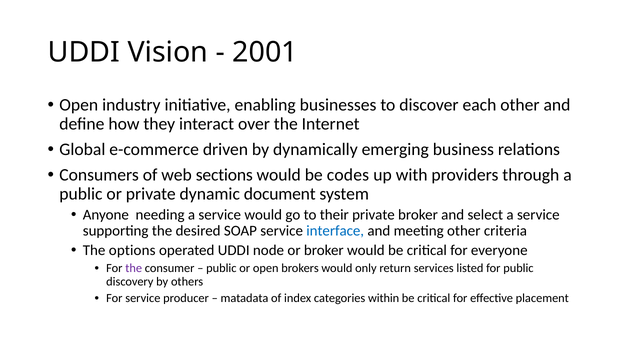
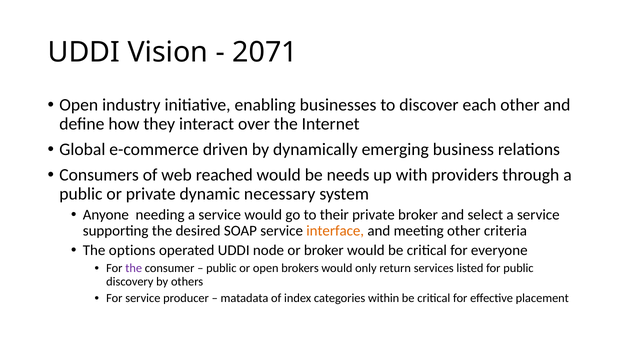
2001: 2001 -> 2071 (265, 53)
sections: sections -> reached (224, 175)
codes: codes -> needs (348, 175)
document: document -> necessary (280, 194)
interface colour: blue -> orange (335, 231)
